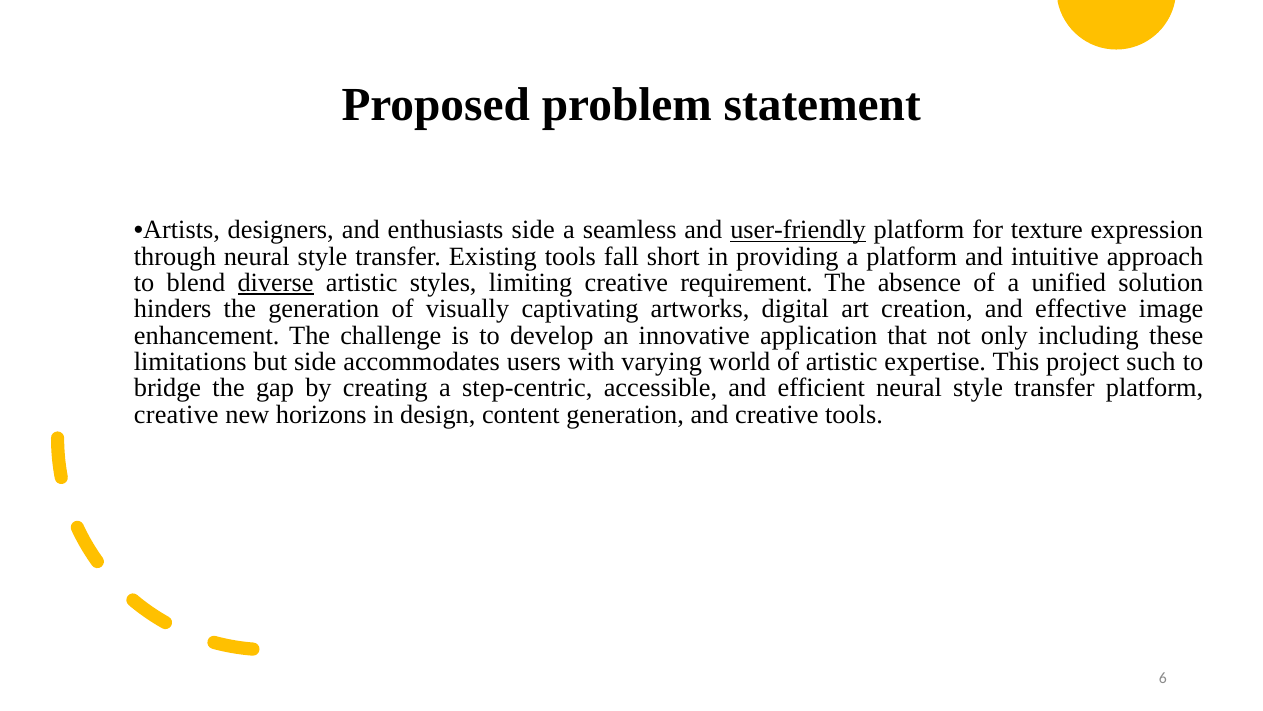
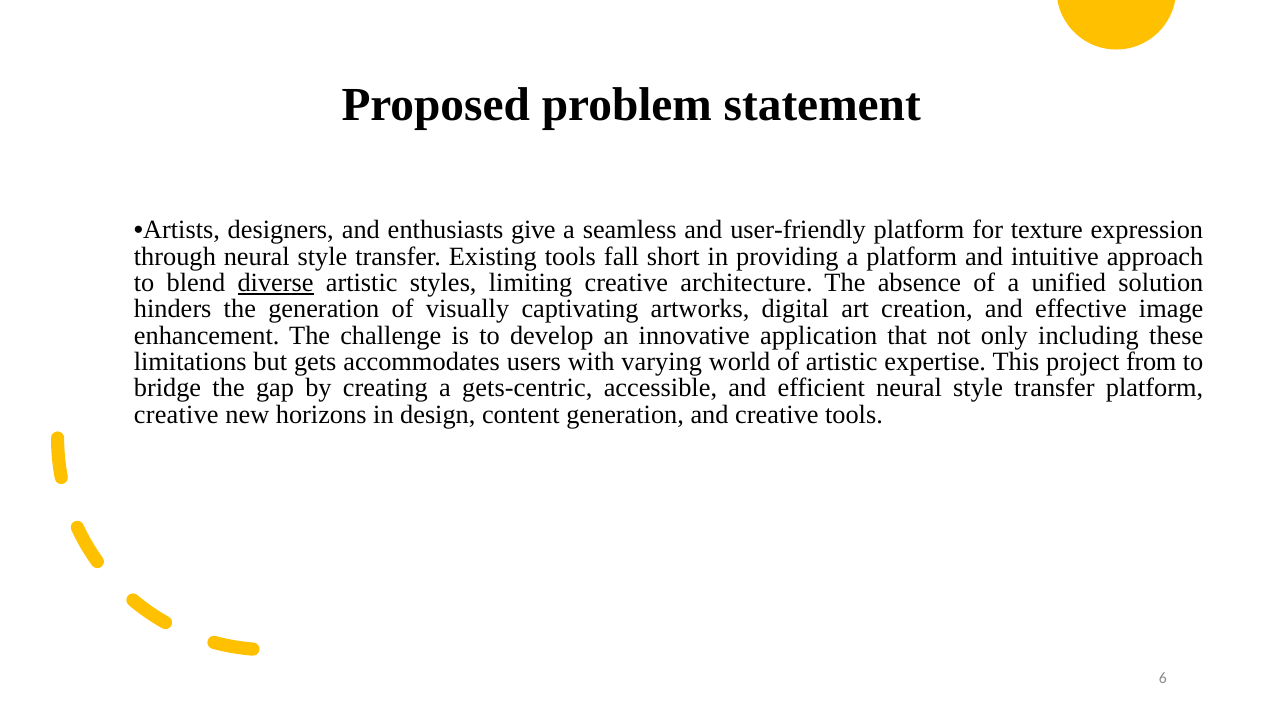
enthusiasts side: side -> give (533, 230)
user-friendly underline: present -> none (798, 230)
requirement: requirement -> architecture (746, 283)
but side: side -> gets (315, 362)
such: such -> from (1151, 362)
step-centric: step-centric -> gets-centric (527, 388)
